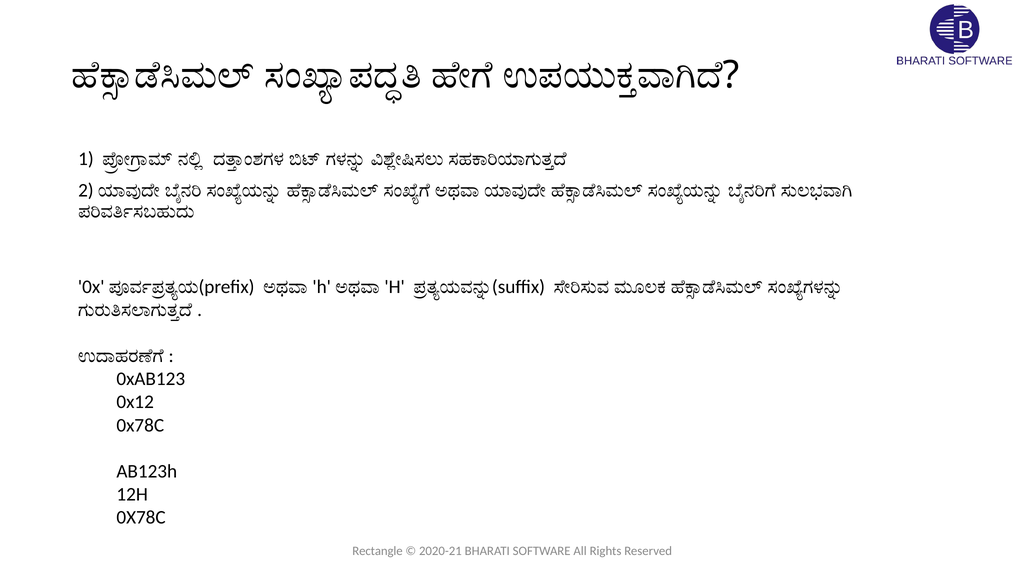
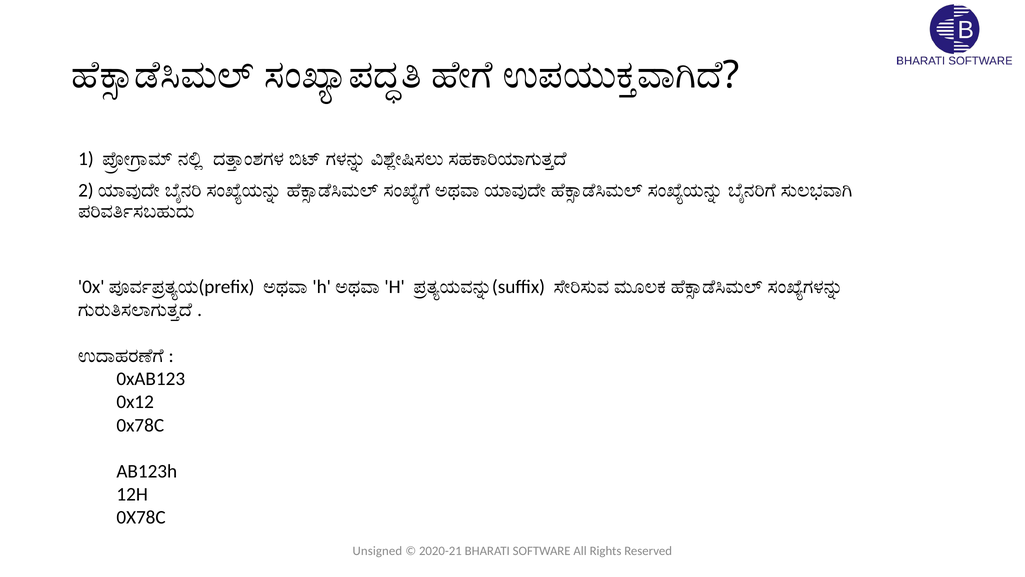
Rectangle: Rectangle -> Unsigned (377, 550)
